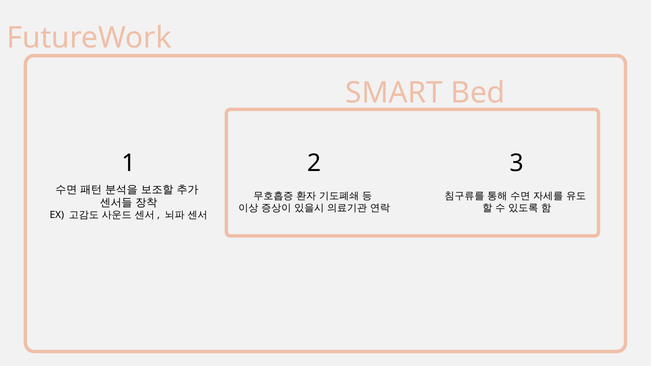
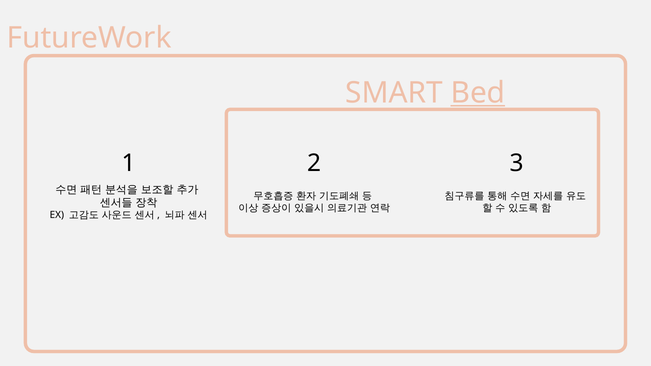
Bed underline: none -> present (478, 93)
